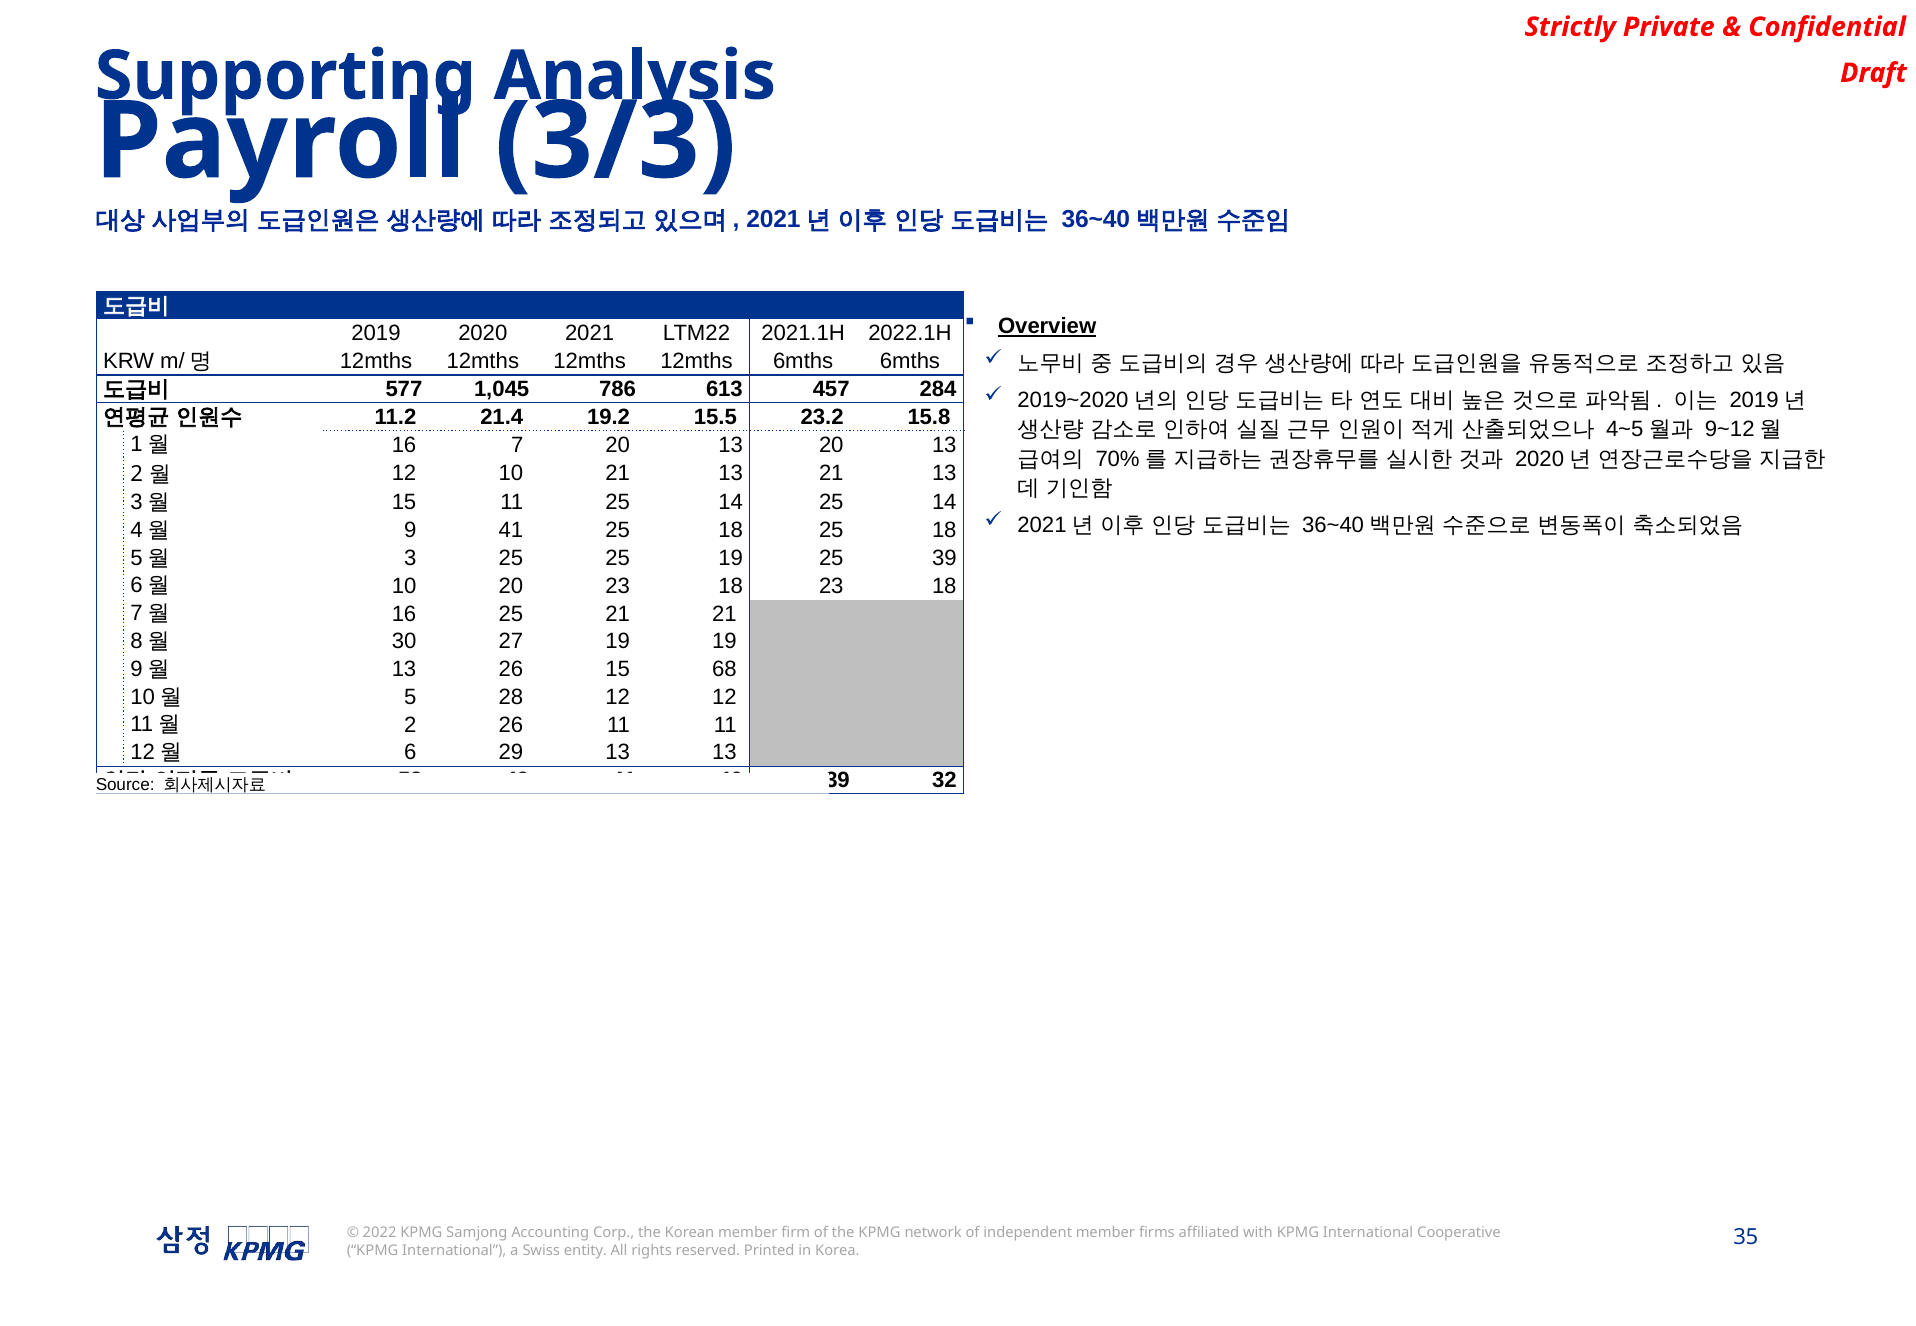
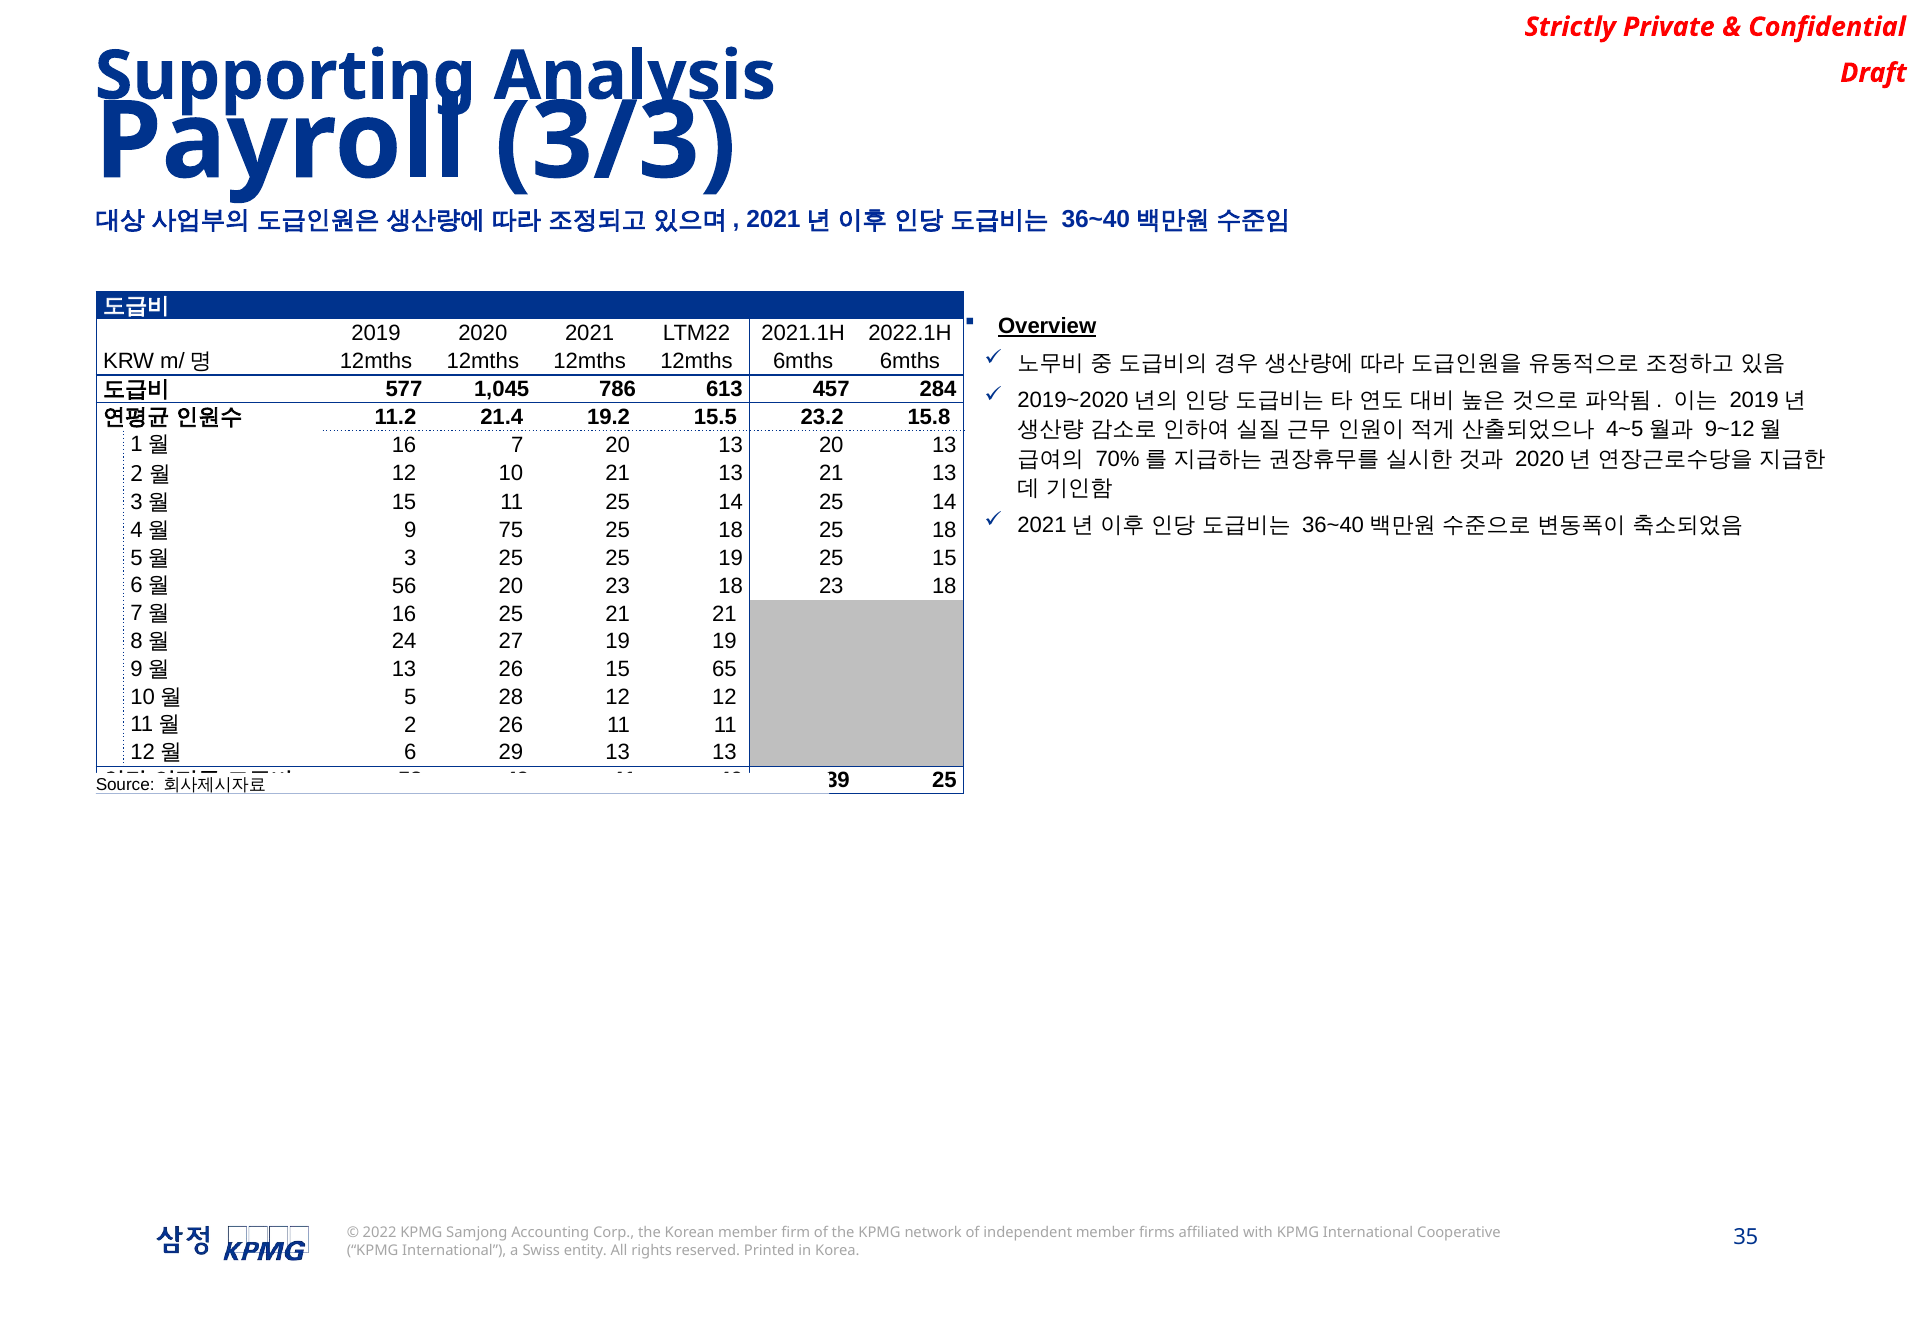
9 41: 41 -> 75 (511, 531)
25 39: 39 -> 15 (944, 558)
10: 10 -> 56 (404, 586)
30: 30 -> 24 (404, 642)
68: 68 -> 65 (725, 669)
32: 32 -> 25 (944, 781)
